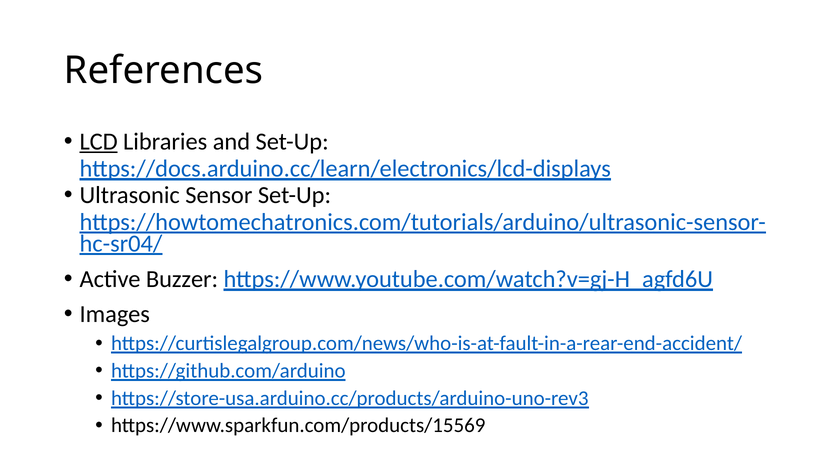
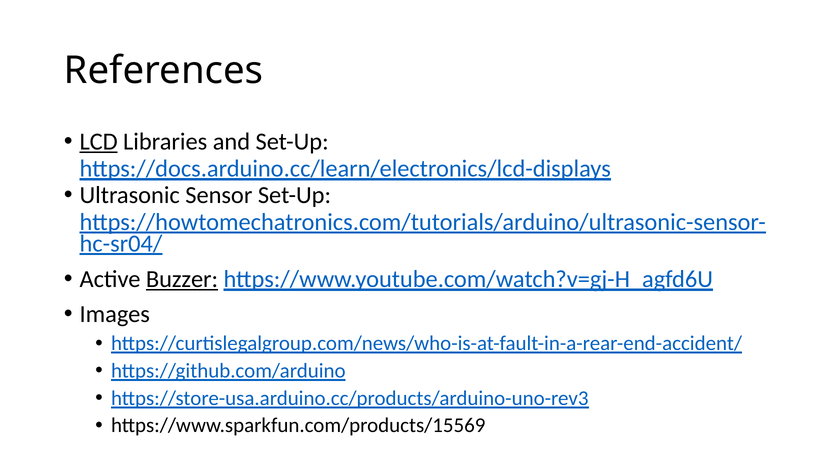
Buzzer underline: none -> present (182, 279)
